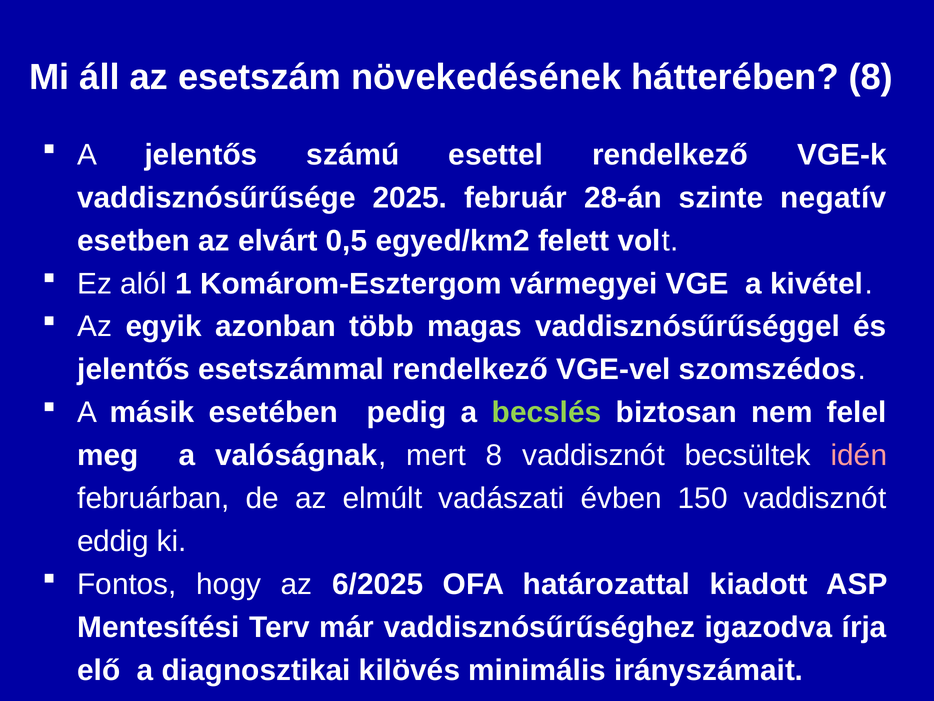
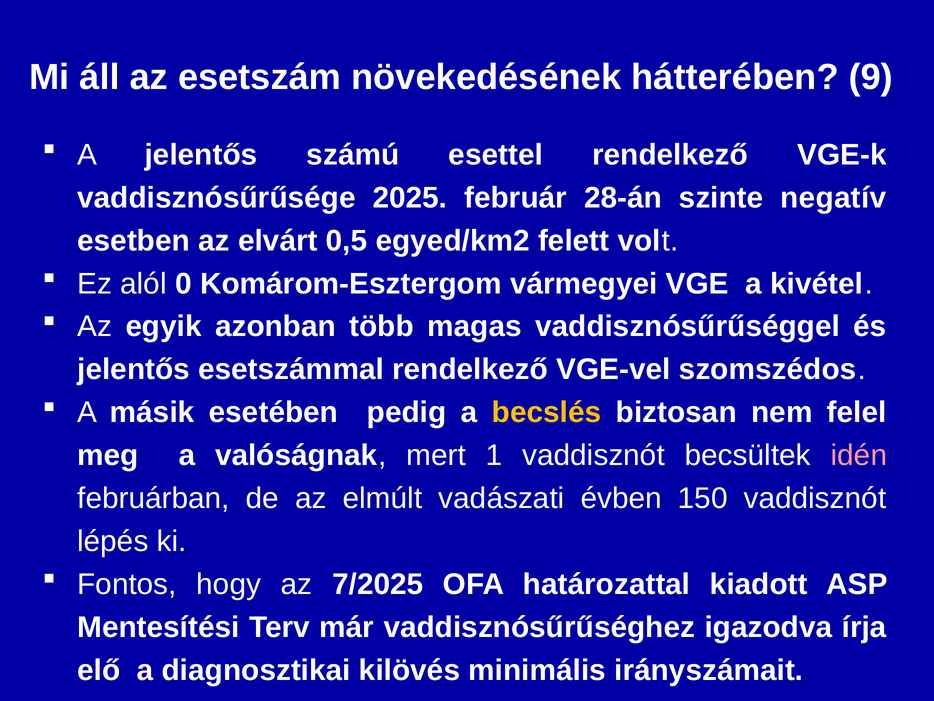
hátterében 8: 8 -> 9 (871, 77)
1: 1 -> 0 (184, 283)
becslés colour: light green -> yellow (547, 412)
mert 8: 8 -> 1 (494, 455)
eddig: eddig -> lépés (113, 541)
6/2025: 6/2025 -> 7/2025 (378, 584)
